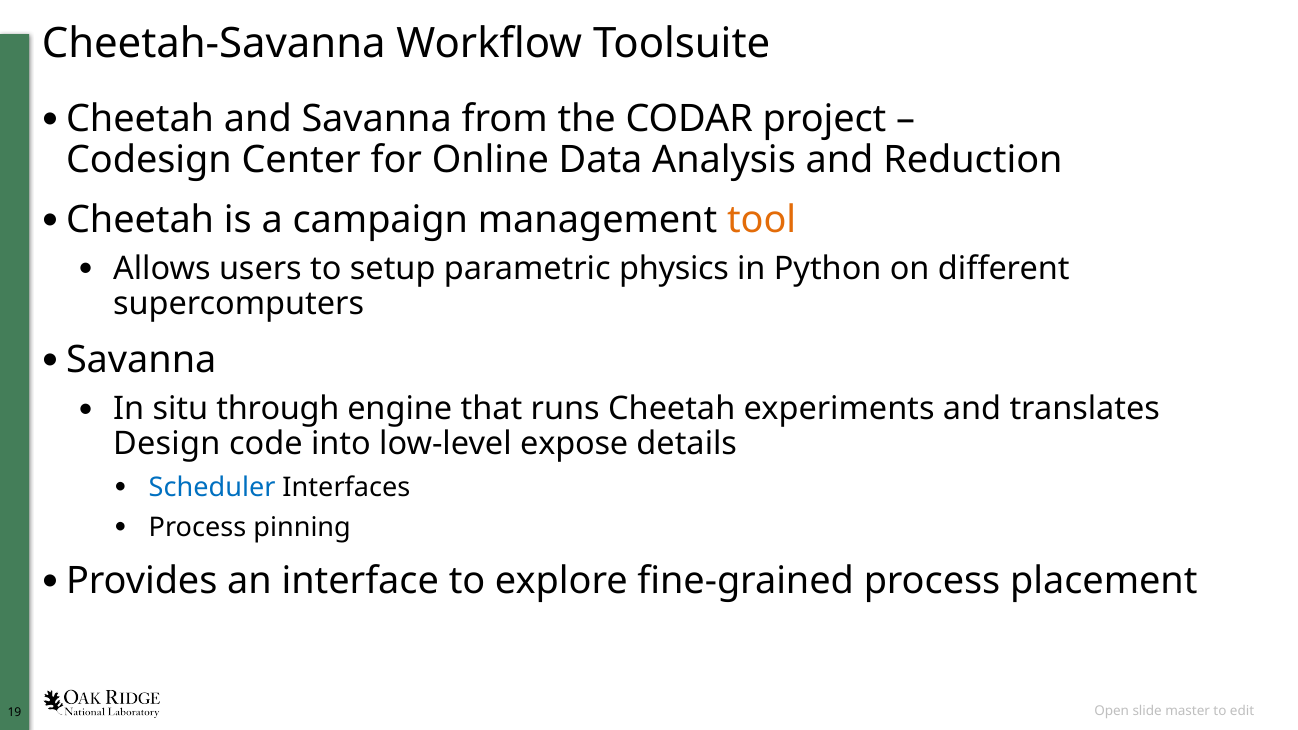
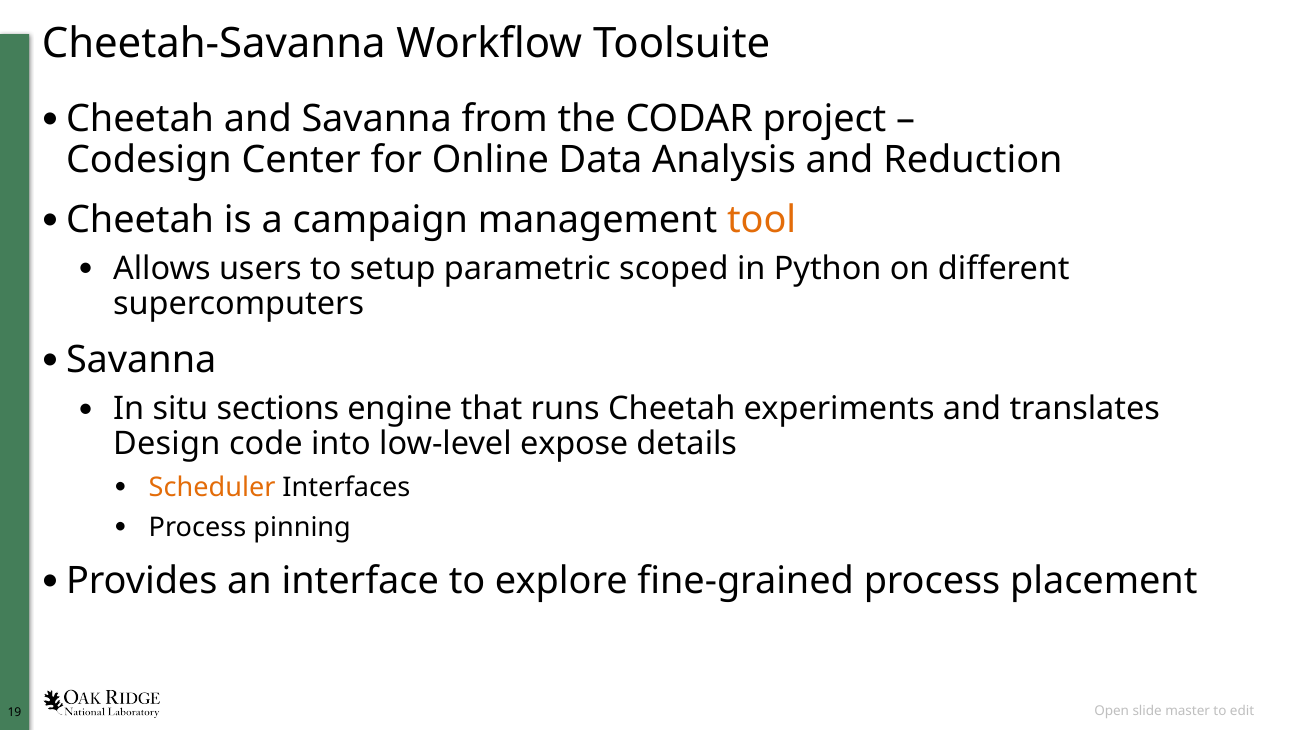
physics: physics -> scoped (674, 269)
through: through -> sections (278, 409)
Scheduler colour: blue -> orange (212, 487)
